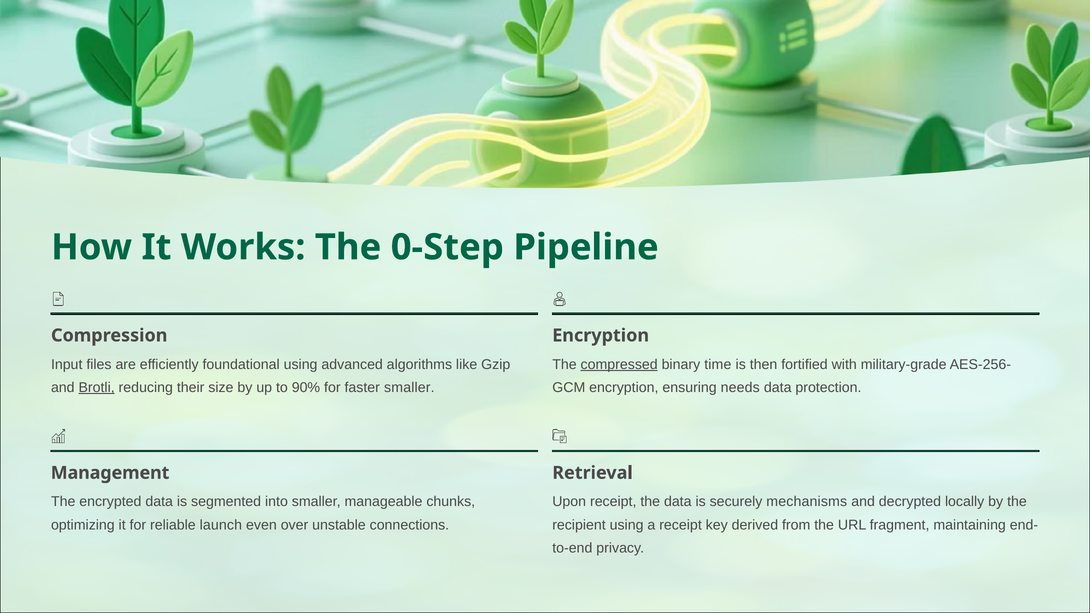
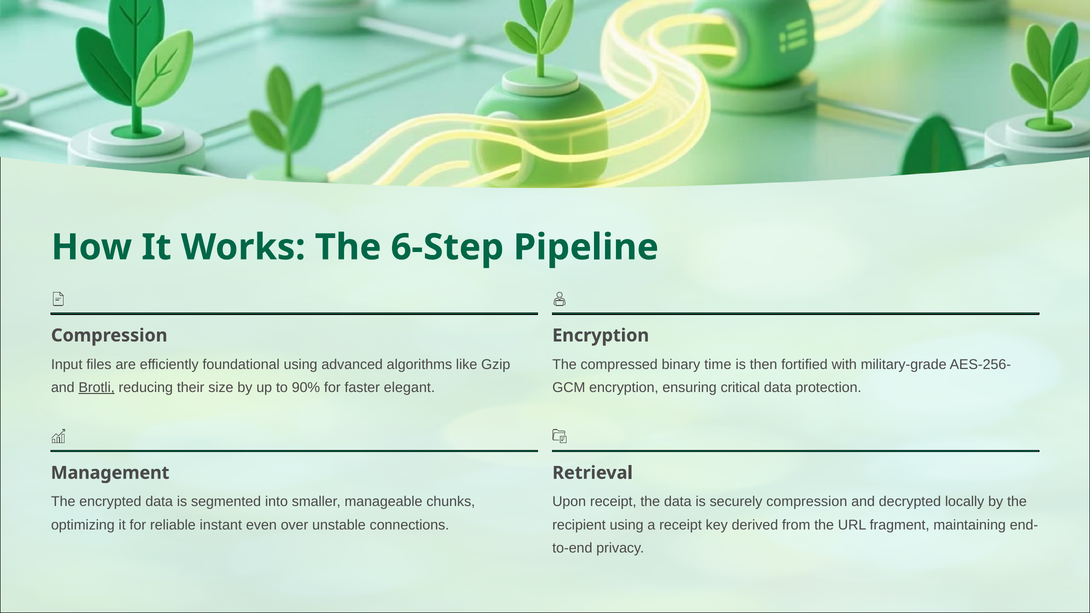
0-Step: 0-Step -> 6-Step (447, 247)
compressed underline: present -> none (619, 364)
faster smaller: smaller -> elegant (409, 388)
needs: needs -> critical (740, 388)
securely mechanisms: mechanisms -> compression (807, 502)
launch: launch -> instant (221, 525)
